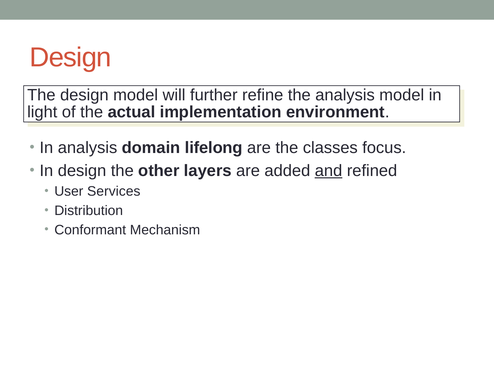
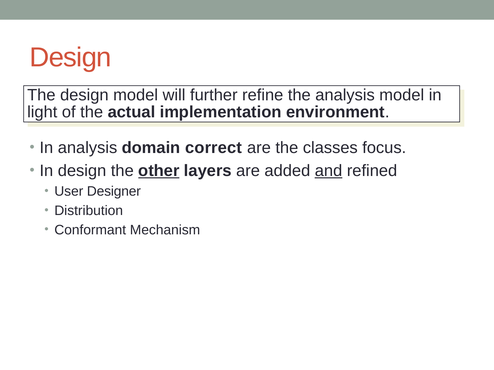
lifelong: lifelong -> correct (214, 148)
other underline: none -> present (159, 171)
Services: Services -> Designer (114, 192)
